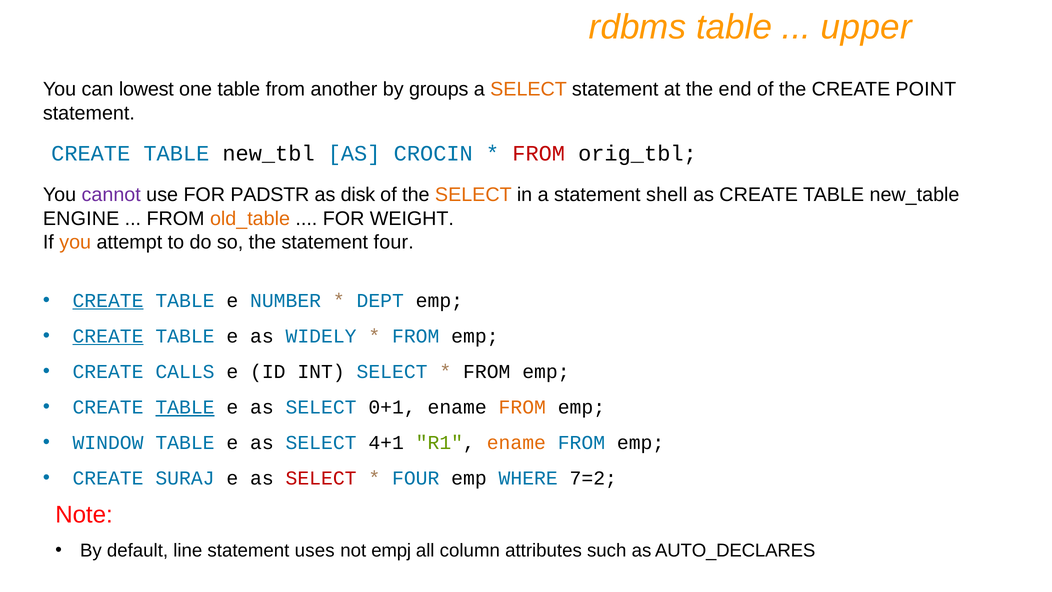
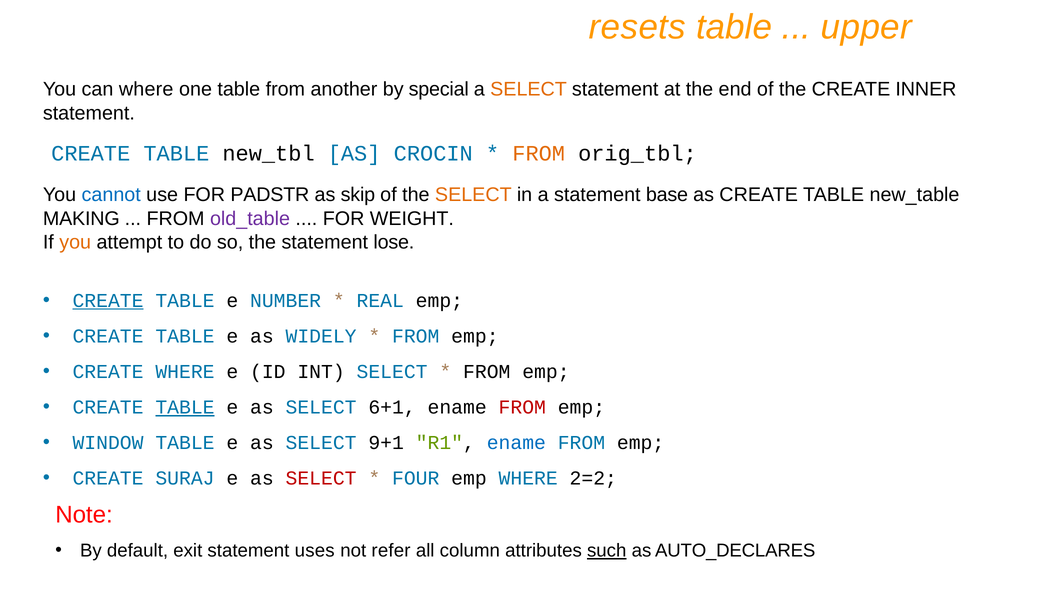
rdbms: rdbms -> resets (637, 27)
can lowest: lowest -> where (146, 89)
groups: groups -> special (439, 89)
POINT: POINT -> INNER (926, 89)
FROM colour: red -> orange (539, 153)
cannot colour: purple -> blue (111, 195)
disk: disk -> skip (358, 195)
shell: shell -> base (667, 195)
ENGINE: ENGINE -> MAKING (81, 219)
old_table colour: orange -> purple (250, 219)
statement four: four -> lose (394, 242)
DEPT: DEPT -> REAL (380, 301)
CREATE underline: present -> none (108, 336)
CREATE CALLS: CALLS -> WHERE (185, 372)
0+1: 0+1 -> 6+1 (392, 407)
FROM colour: orange -> red (522, 407)
4+1: 4+1 -> 9+1 (386, 443)
ename colour: orange -> blue (516, 443)
7=2: 7=2 -> 2=2 (593, 478)
line: line -> exit (188, 550)
empj: empj -> refer (391, 550)
such underline: none -> present (607, 550)
